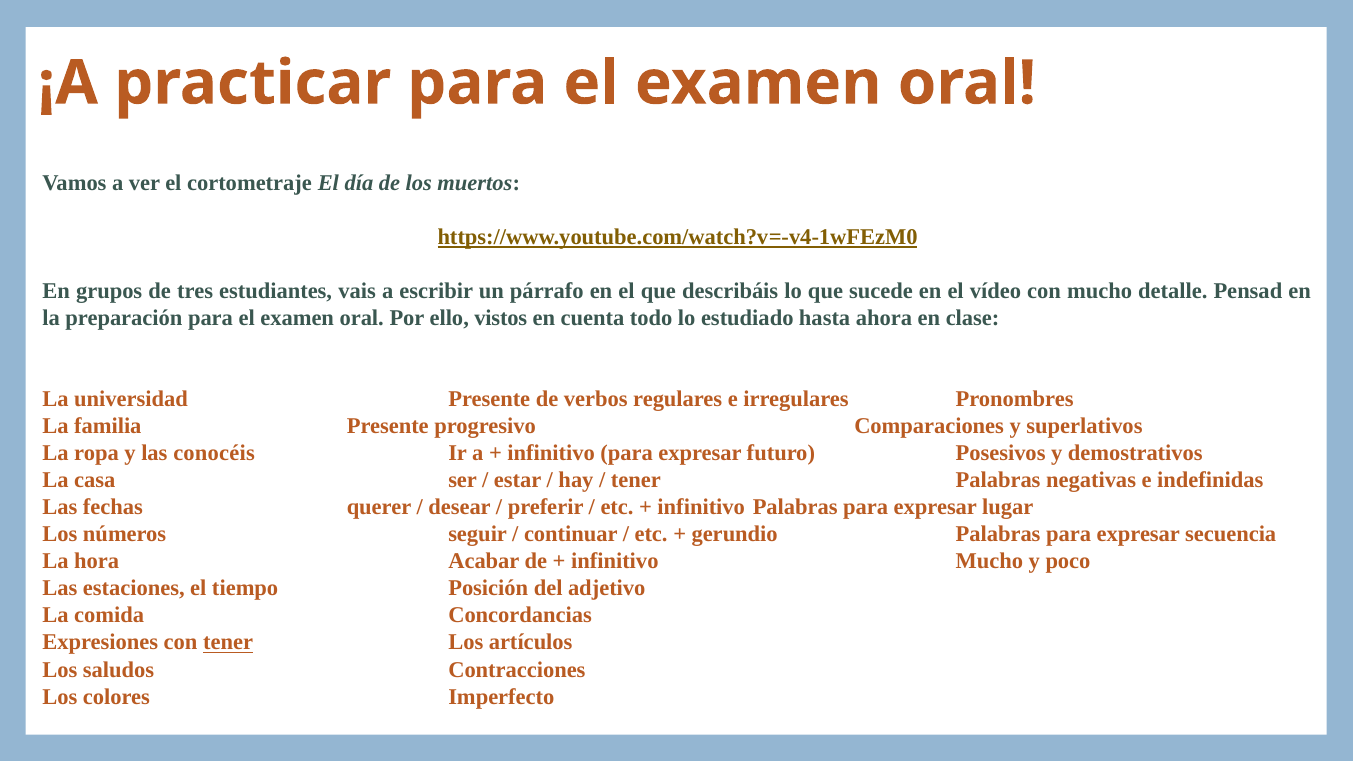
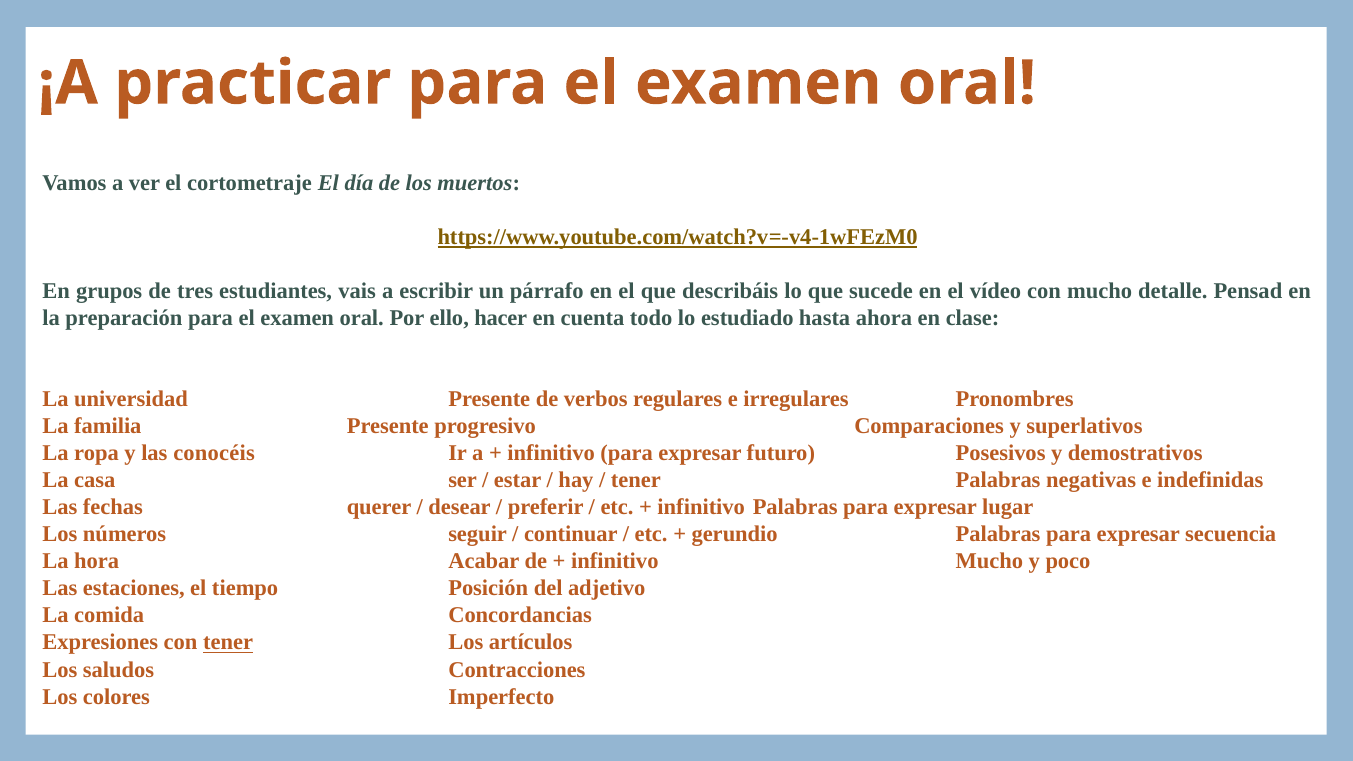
vistos: vistos -> hacer (501, 318)
